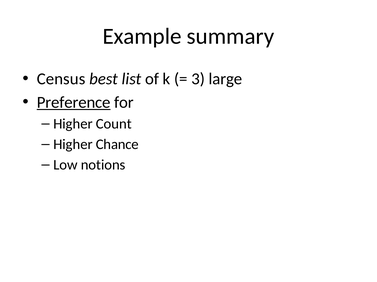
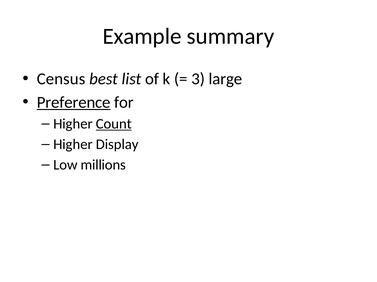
Count underline: none -> present (114, 124)
Chance: Chance -> Display (117, 145)
notions: notions -> millions (103, 165)
